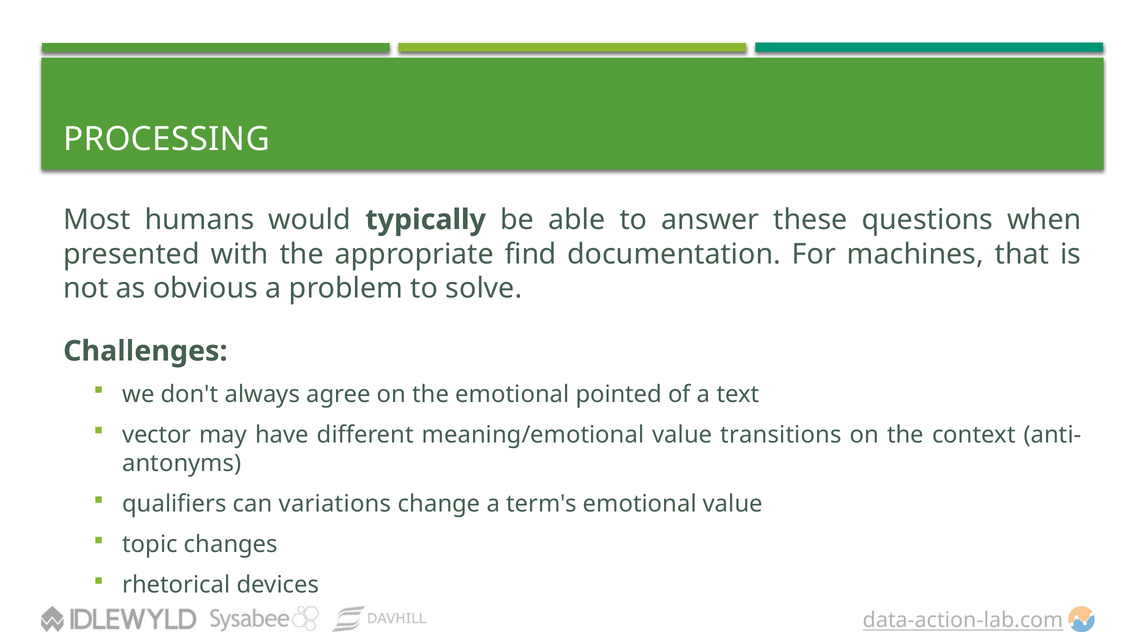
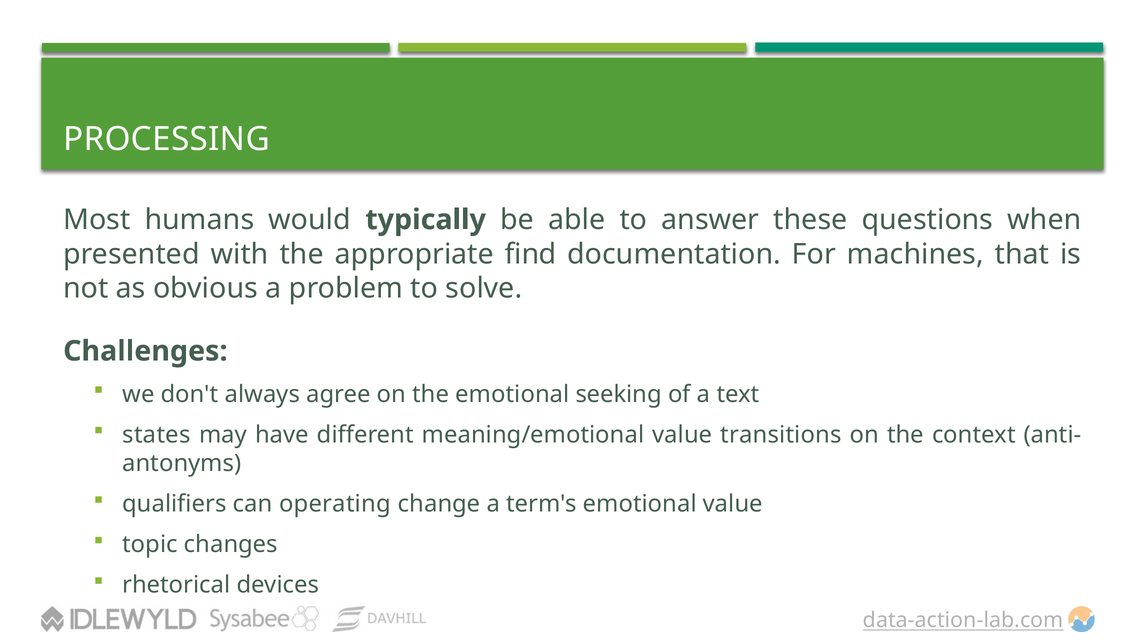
pointed: pointed -> seeking (619, 394)
vector: vector -> states (157, 435)
variations: variations -> operating (335, 504)
